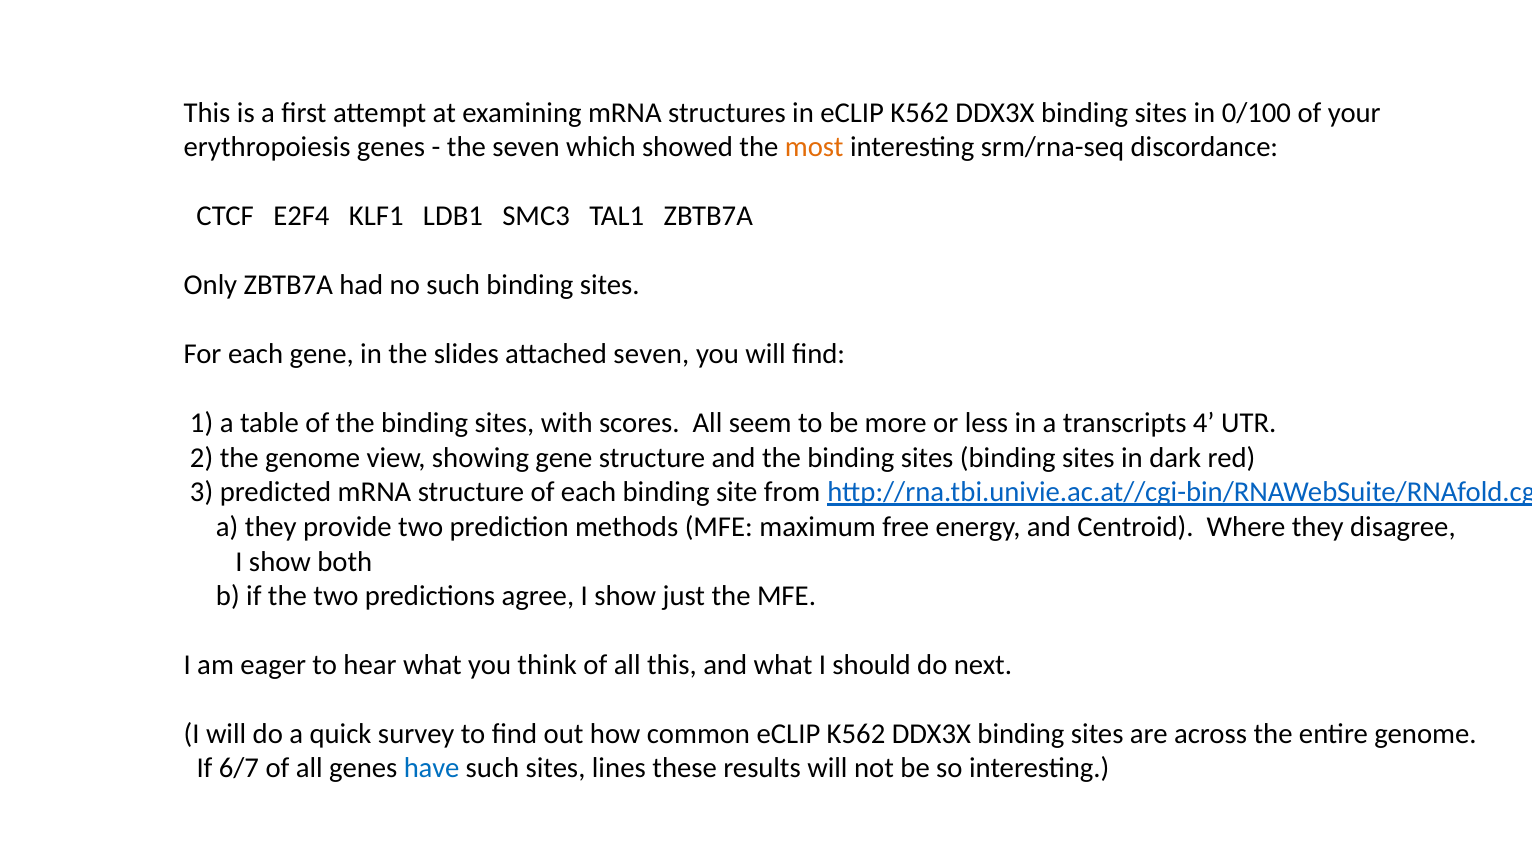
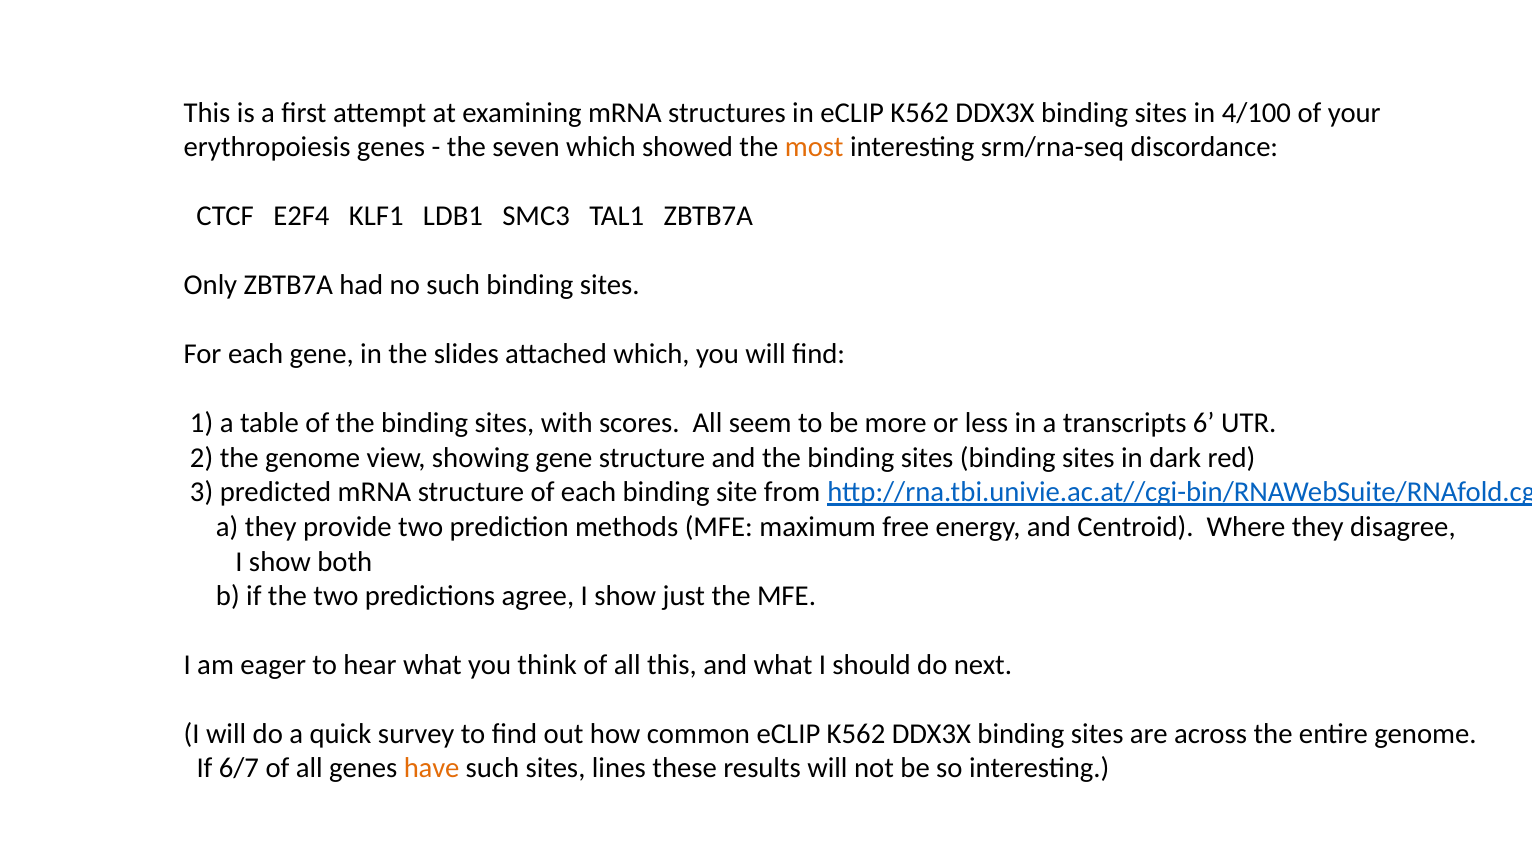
0/100: 0/100 -> 4/100 (1256, 113)
attached seven: seven -> which (651, 354)
4: 4 -> 6 (1204, 423)
have colour: blue -> orange (432, 768)
